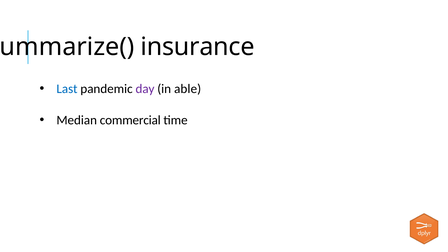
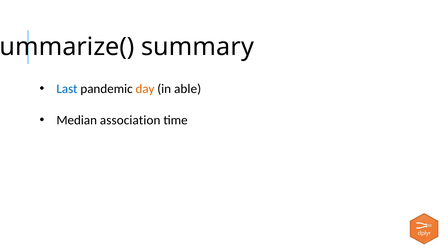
insurance: insurance -> summary (197, 47)
day colour: purple -> orange (145, 89)
commercial: commercial -> association (130, 120)
